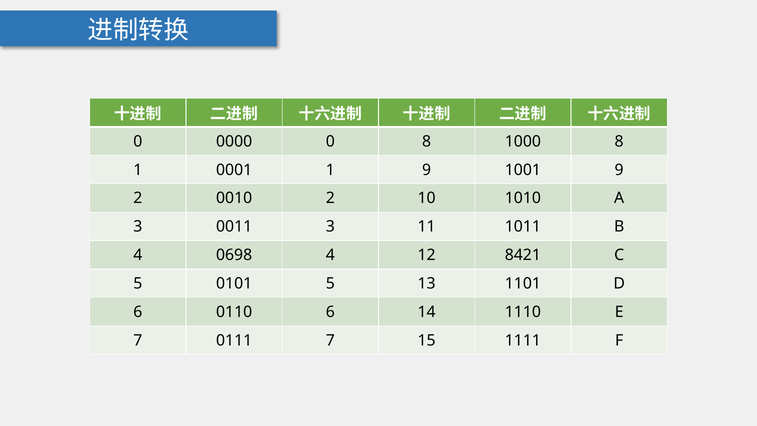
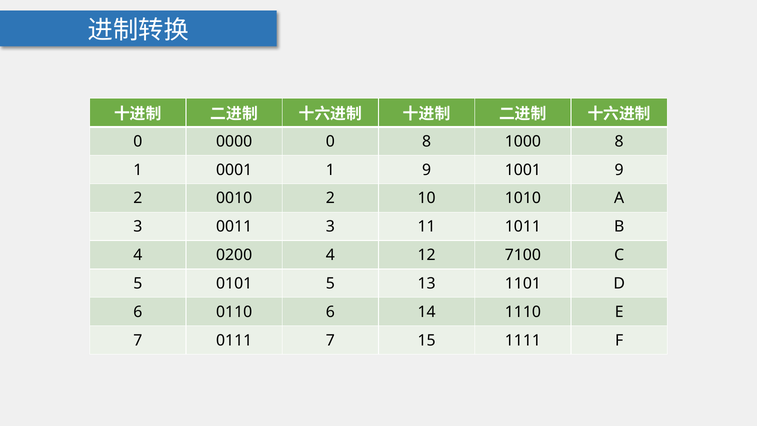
0698: 0698 -> 0200 (234, 255)
8421: 8421 -> 7100 (523, 255)
